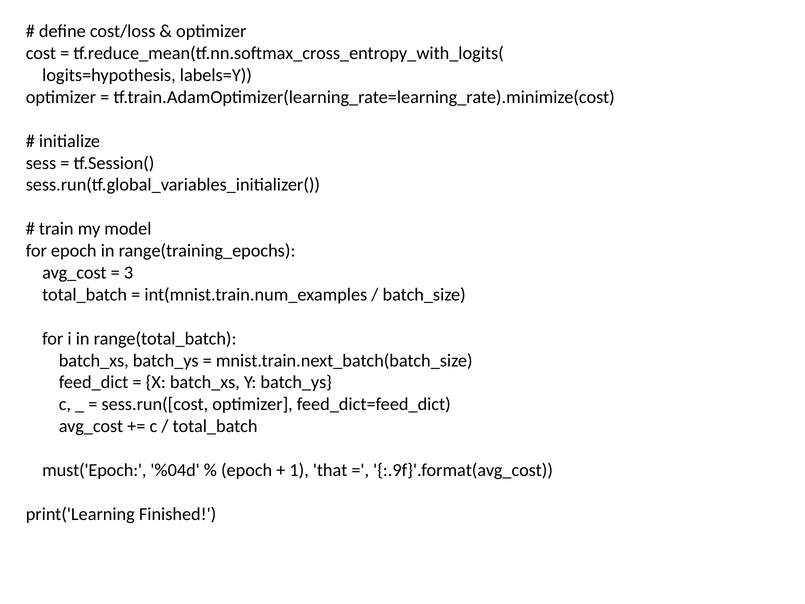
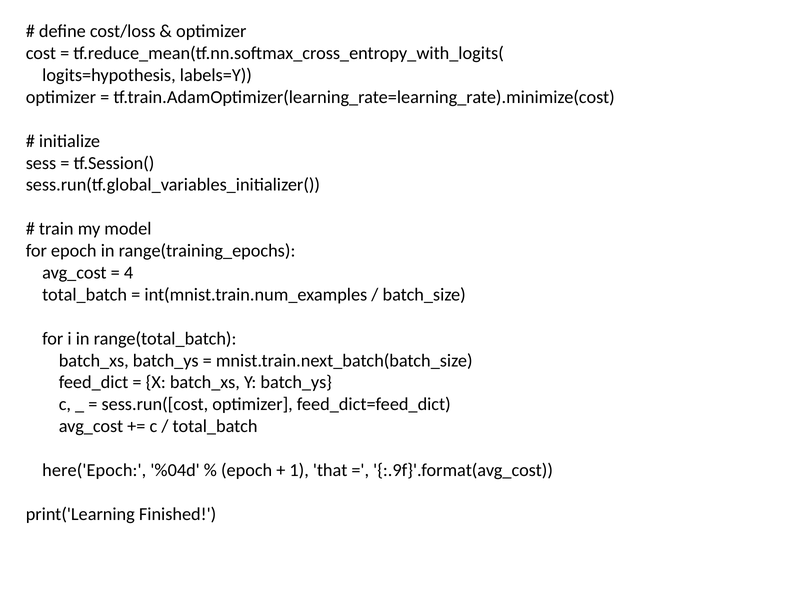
3: 3 -> 4 (129, 273)
must('Epoch: must('Epoch -> here('Epoch (94, 470)
